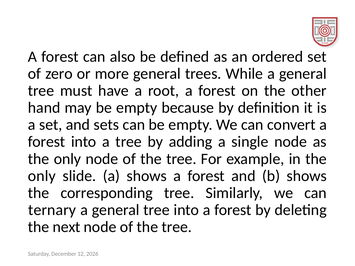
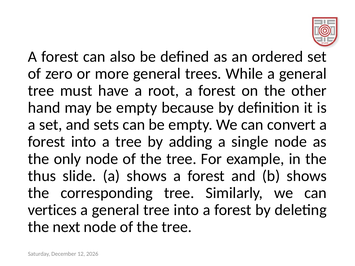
only: only -> thus (42, 176)
ternary: ternary -> vertices (52, 210)
